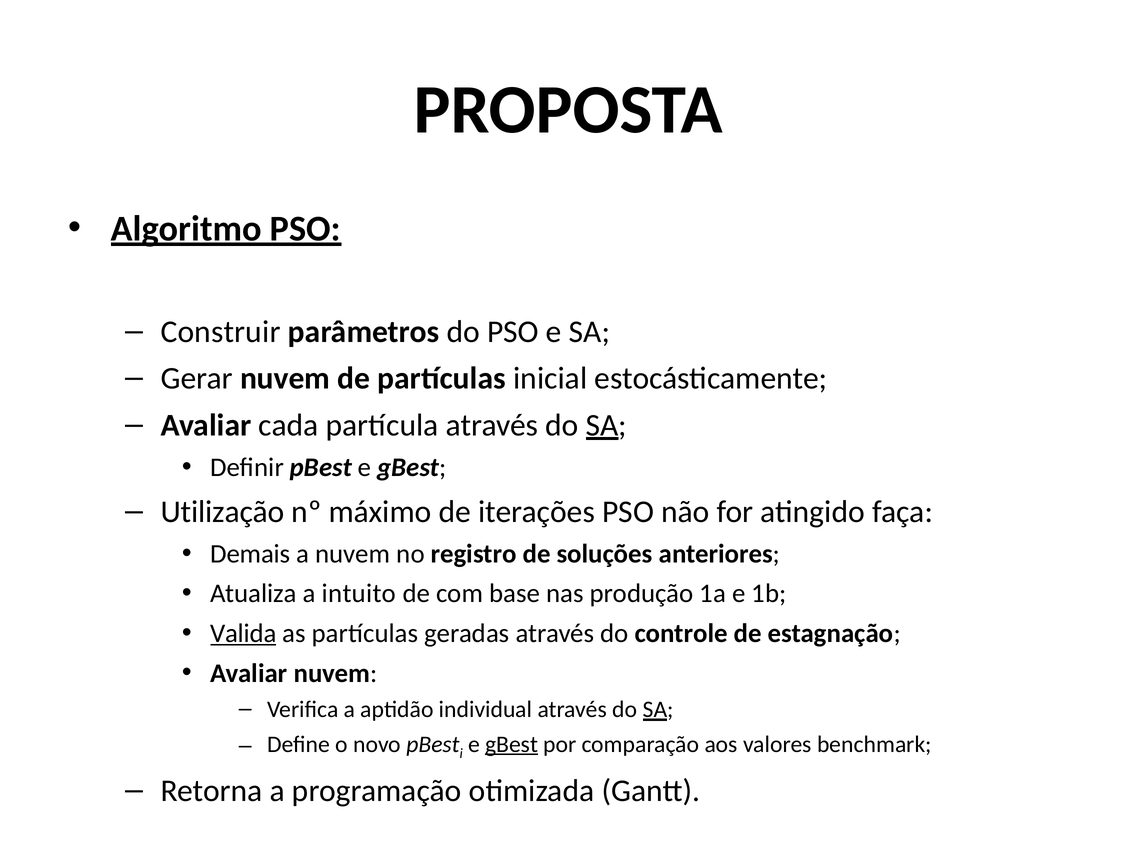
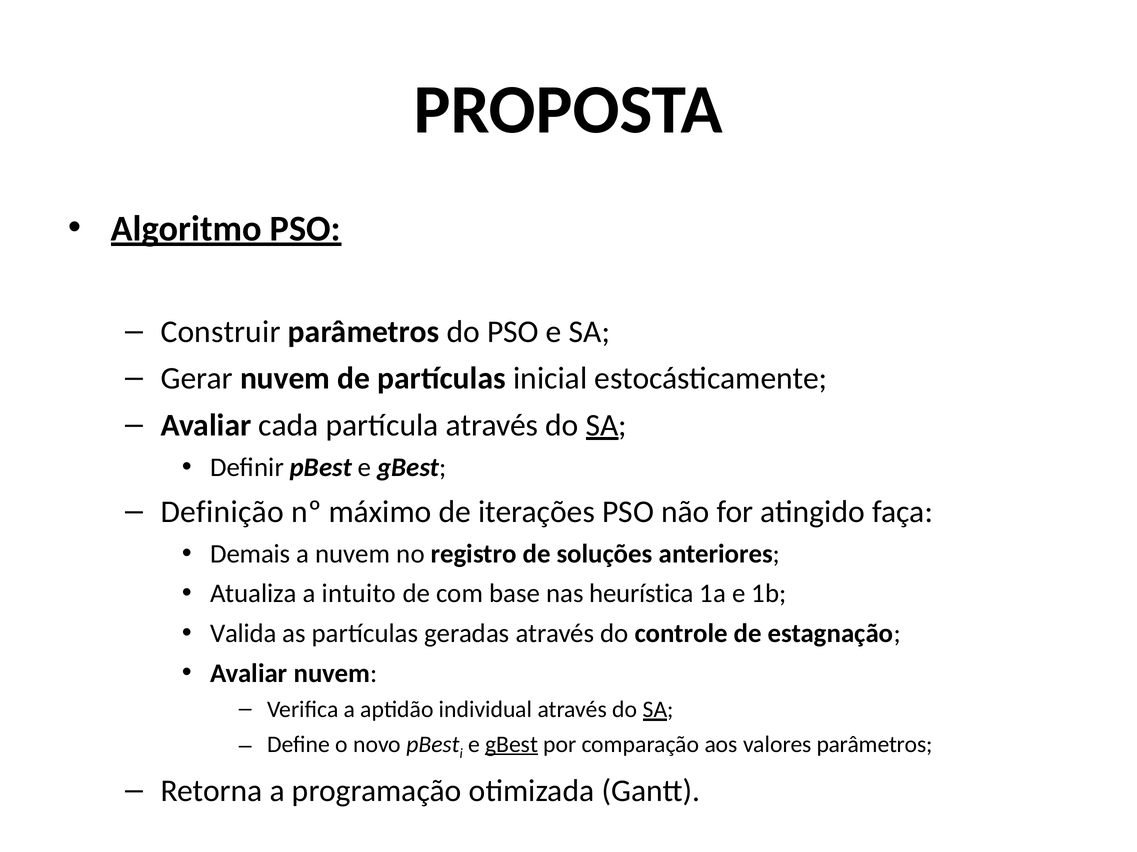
Utilização: Utilização -> Definição (222, 512)
produção: produção -> heurística (642, 594)
Valida underline: present -> none (243, 634)
valores benchmark: benchmark -> parâmetros (874, 745)
